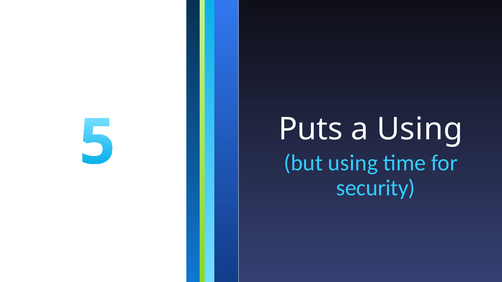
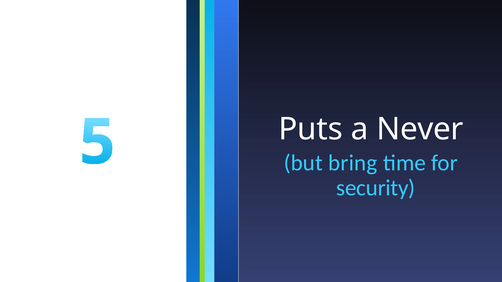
a Using: Using -> Never (420, 129)
but using: using -> bring (353, 163)
